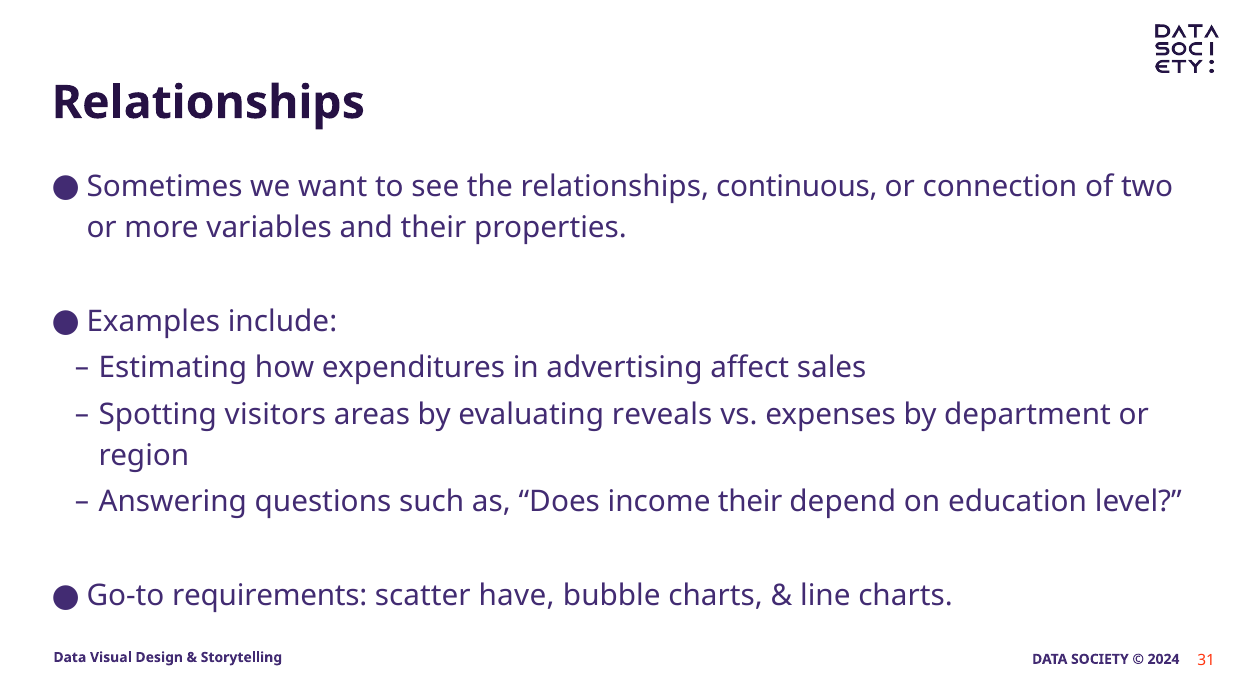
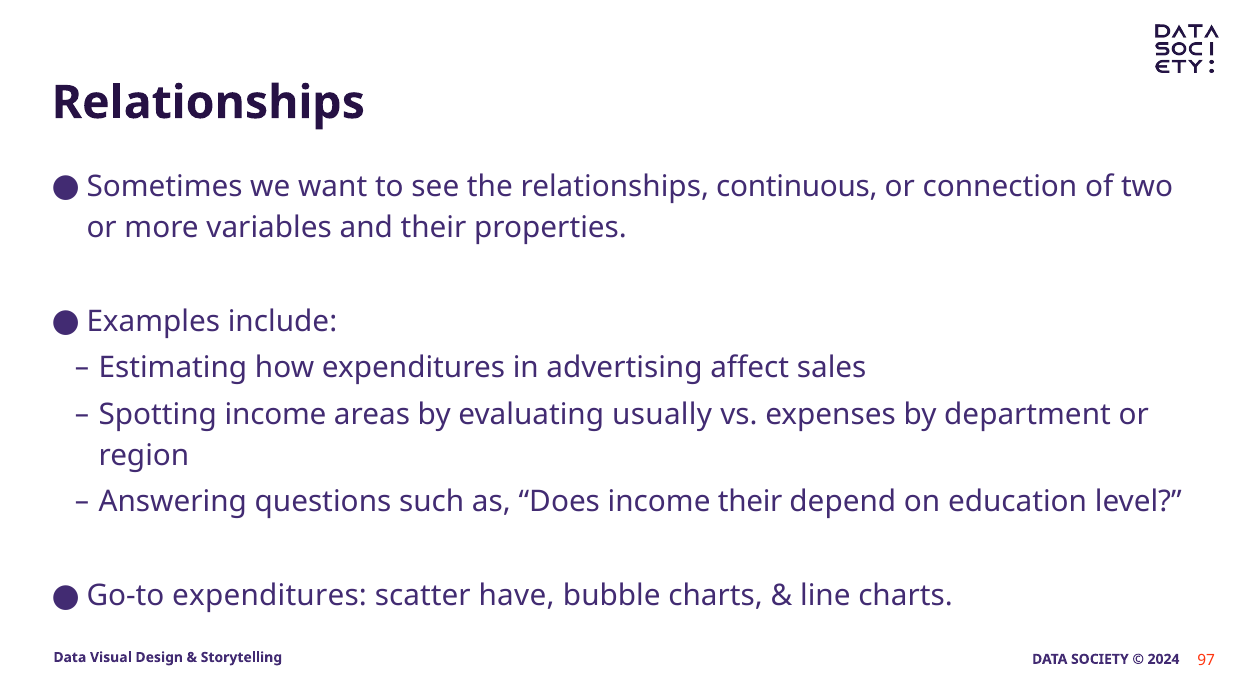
Spotting visitors: visitors -> income (276, 414)
reveals: reveals -> usually (662, 414)
Go-to requirements: requirements -> expenditures (270, 596)
31: 31 -> 97 (1206, 661)
